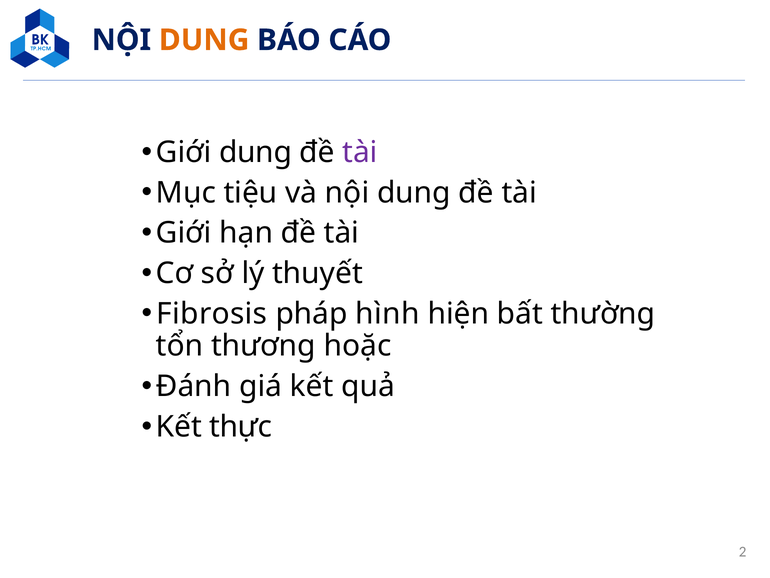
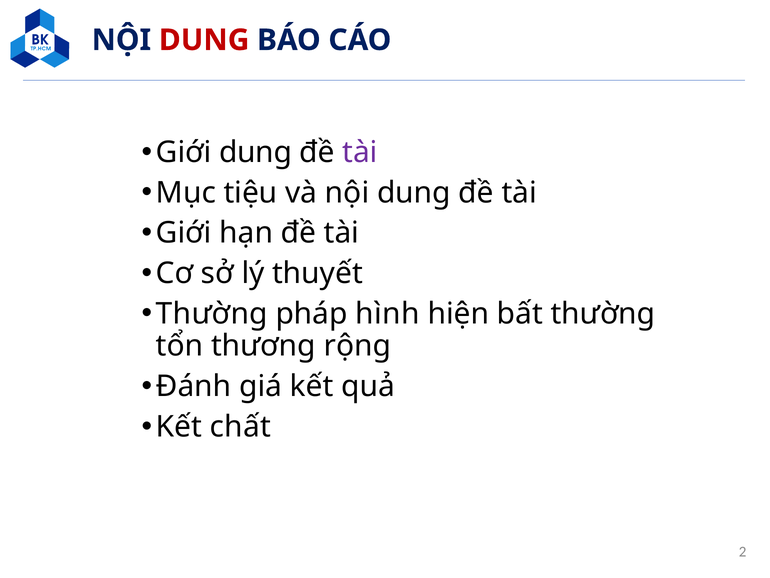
DUNG colour: orange -> red (204, 40)
Fibrosis: Fibrosis -> Thường (212, 313)
hoặc: hoặc -> rộng (357, 346)
thực: thực -> chất (240, 426)
